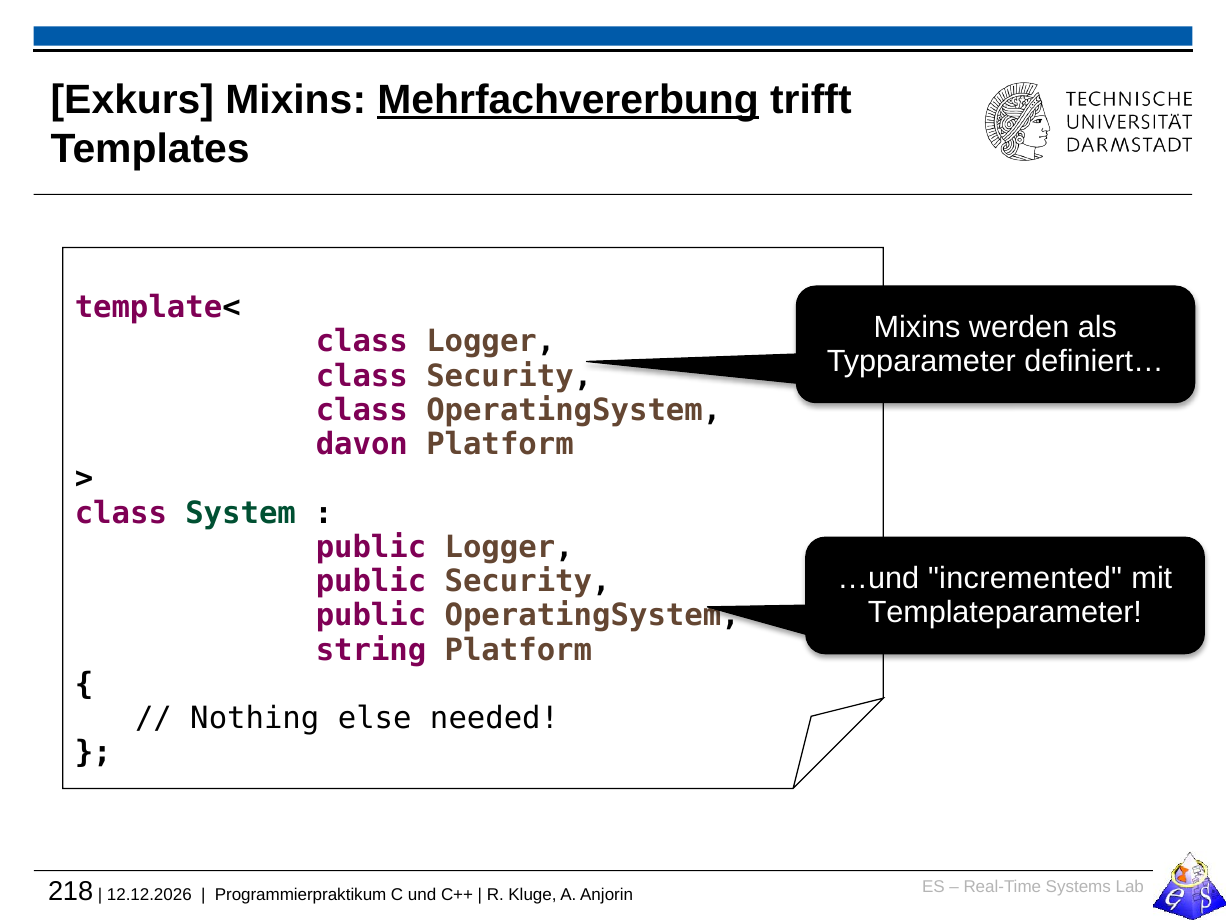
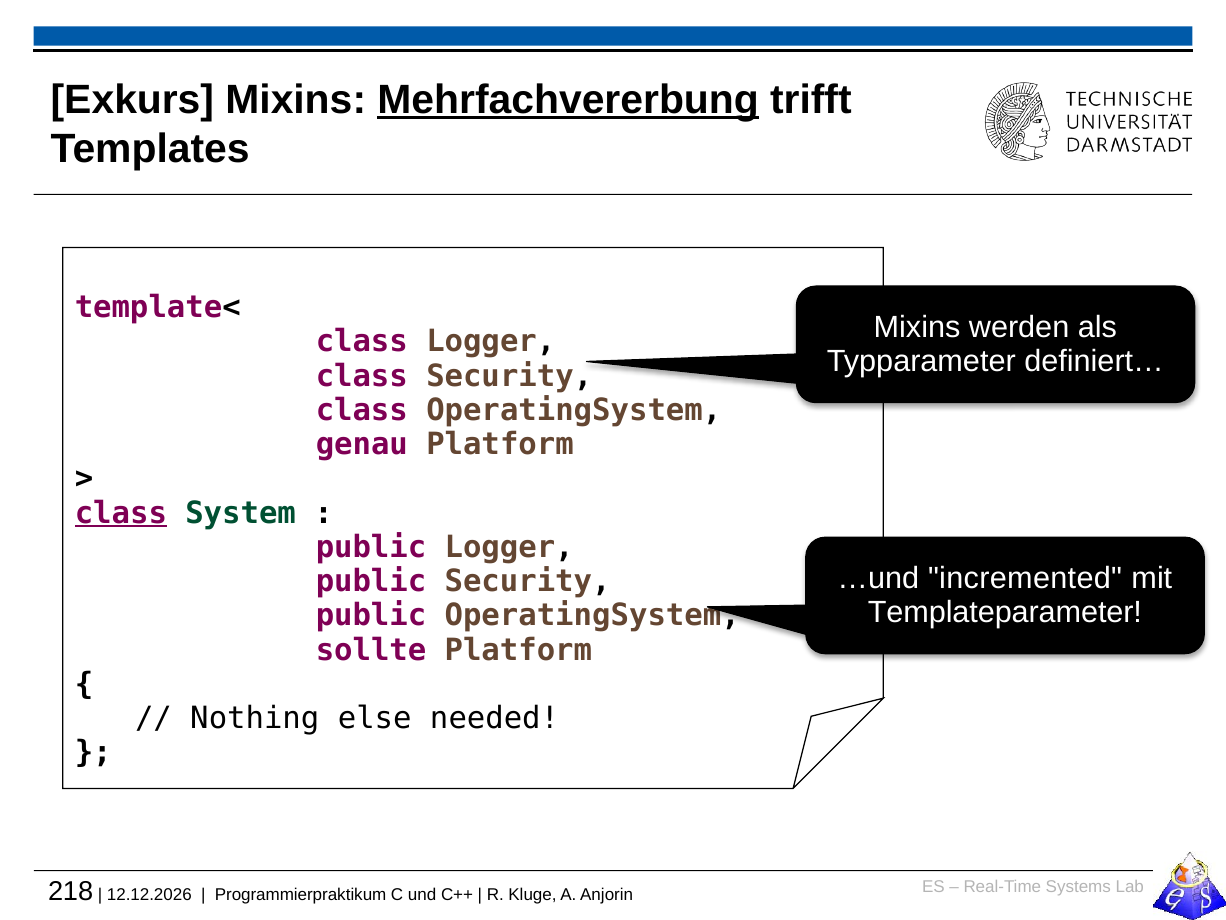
davon: davon -> genau (362, 444)
class underline: none -> present (121, 513)
string: string -> sollte (371, 650)
